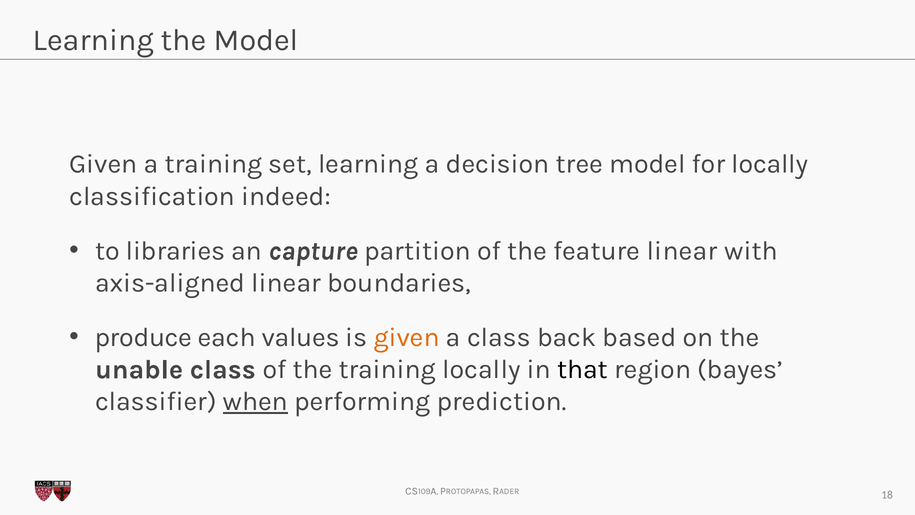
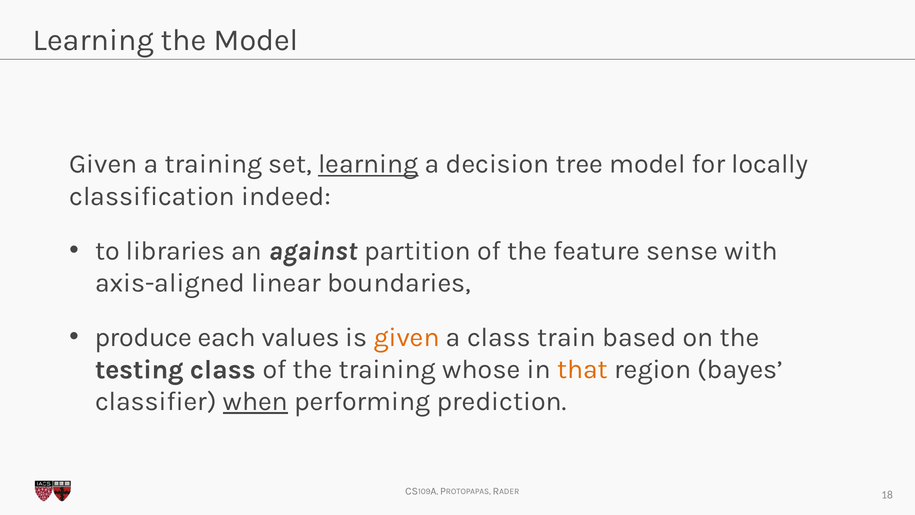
learning underline: none -> present (368, 164)
capture: capture -> against (313, 251)
feature linear: linear -> sense (682, 251)
back: back -> train (567, 337)
unable: unable -> testing (139, 369)
training locally: locally -> whose (481, 369)
that colour: black -> orange (583, 369)
